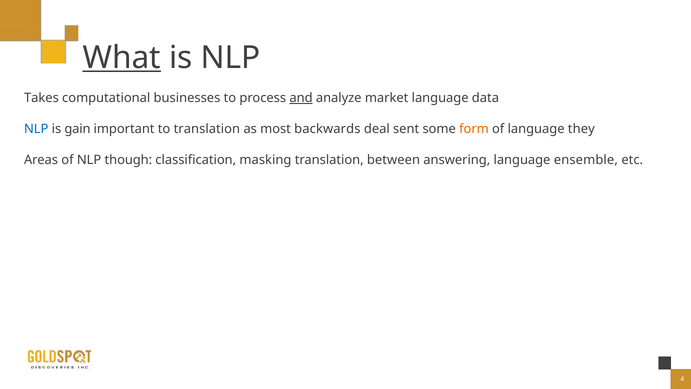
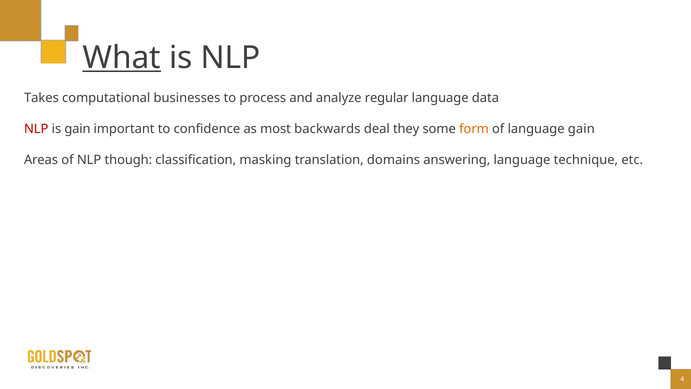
and underline: present -> none (301, 98)
market: market -> regular (387, 98)
NLP colour: blue -> red (36, 129)
to translation: translation -> confidence (207, 129)
sent: sent -> they (406, 129)
language they: they -> gain (581, 129)
between: between -> domains (394, 160)
ensemble: ensemble -> technique (586, 160)
